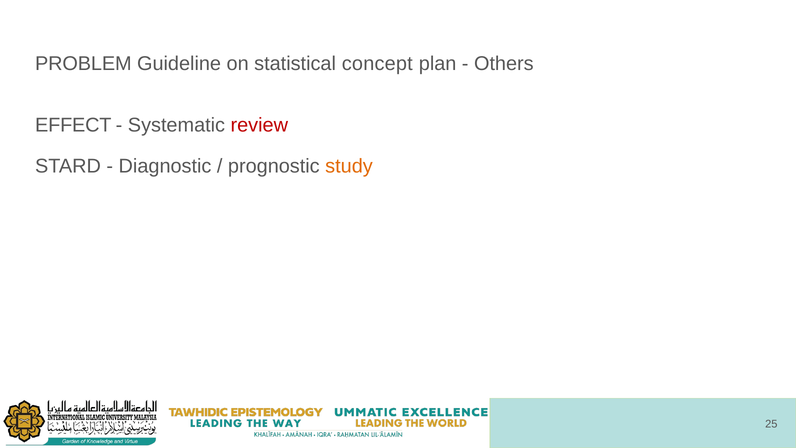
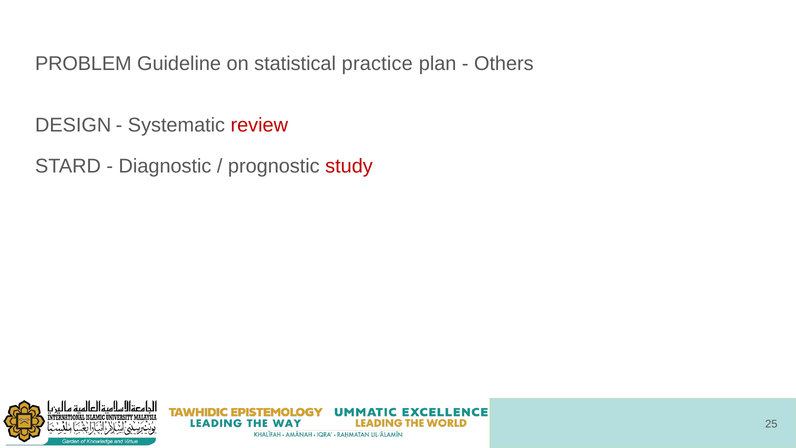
concept: concept -> practice (377, 64)
EFFECT: EFFECT -> DESIGN (73, 125)
study colour: orange -> red (349, 166)
